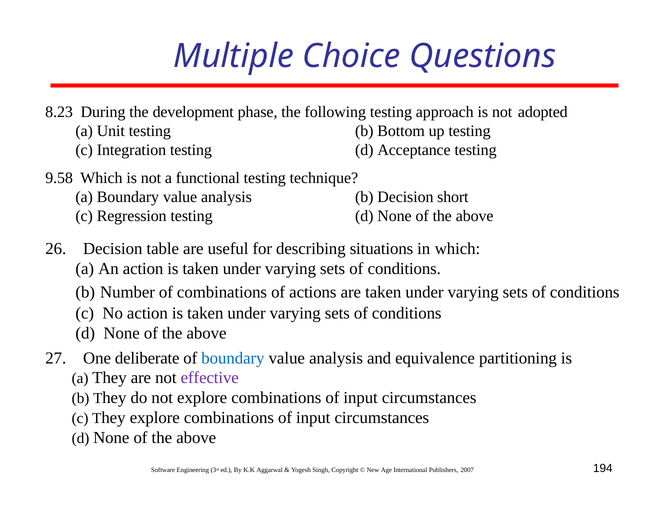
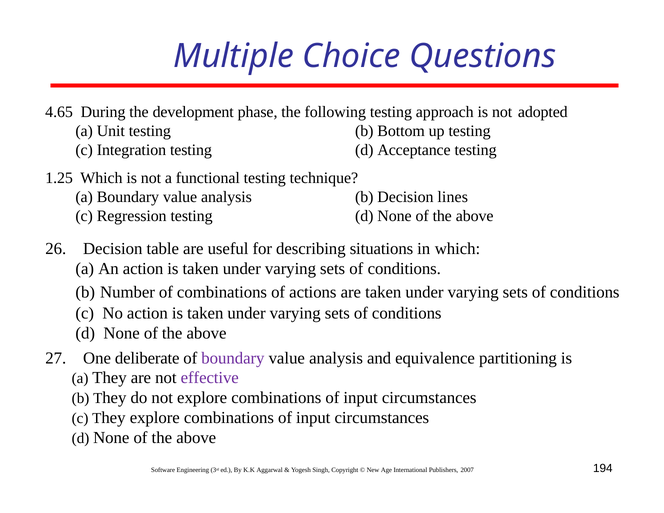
8.23: 8.23 -> 4.65 (59, 112)
9.58: 9.58 -> 1.25 (59, 178)
short: short -> lines (453, 197)
boundary colour: blue -> purple (233, 358)
